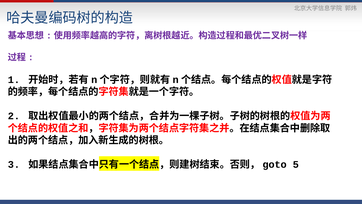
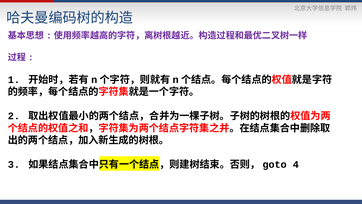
5: 5 -> 4 (296, 164)
